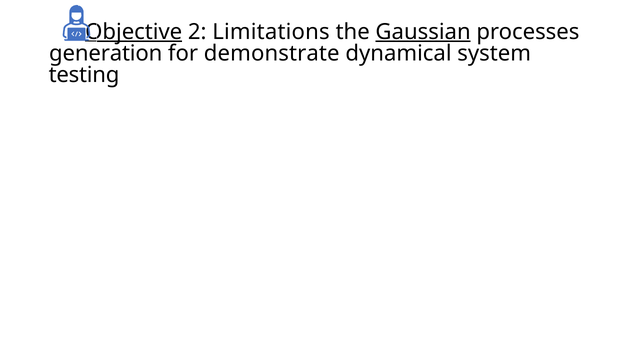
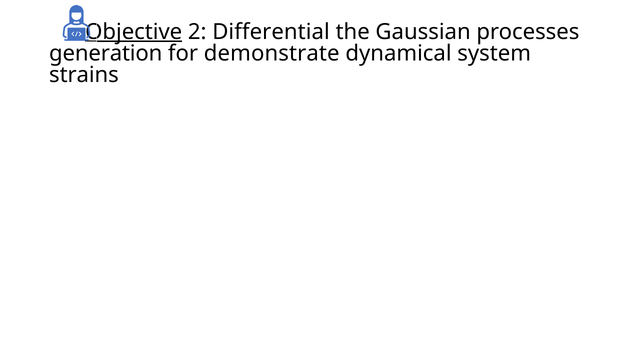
Limitations: Limitations -> Differential (271, 32)
Gaussian underline: present -> none (423, 32)
testing: testing -> strains (84, 75)
